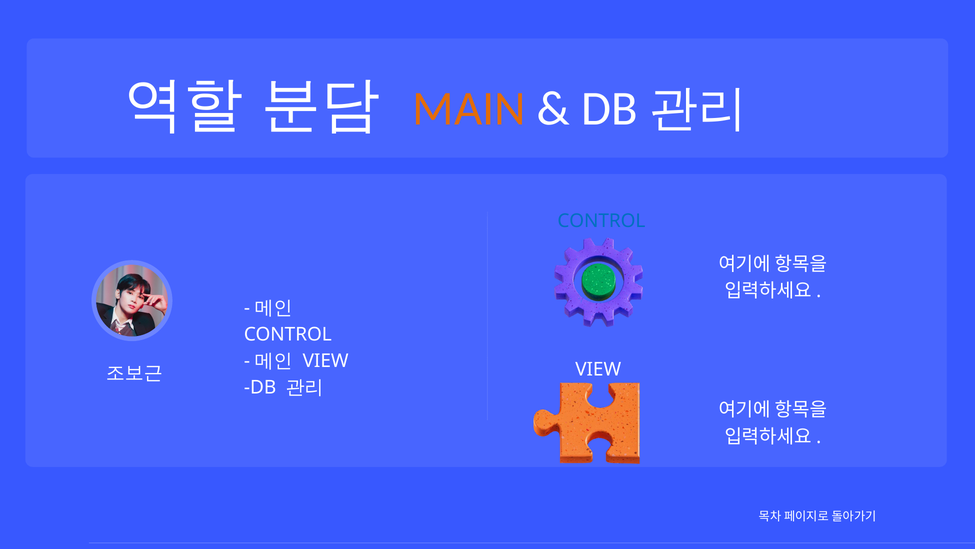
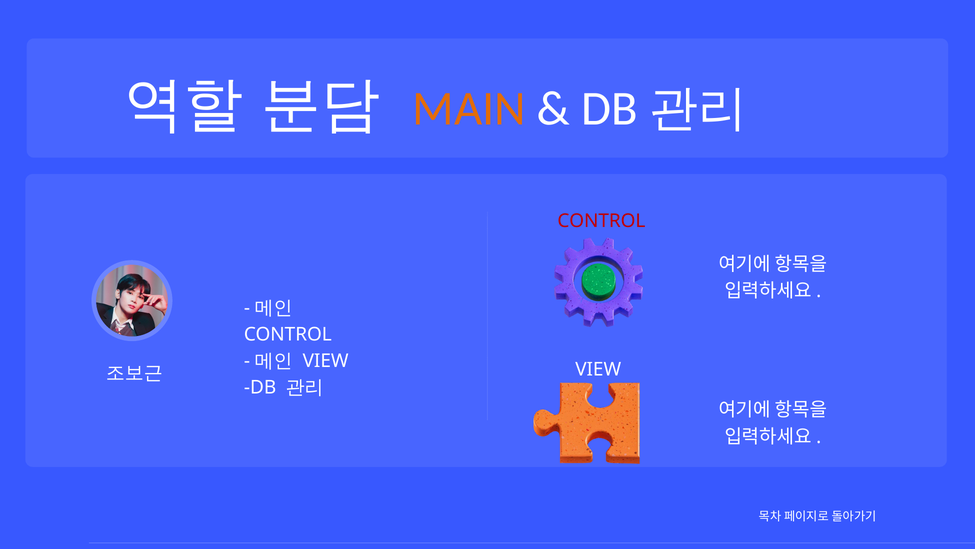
CONTROL colour: blue -> red (601, 221)
